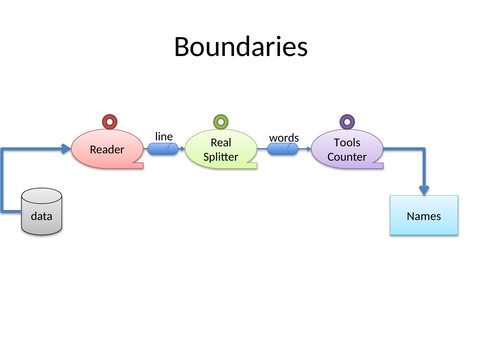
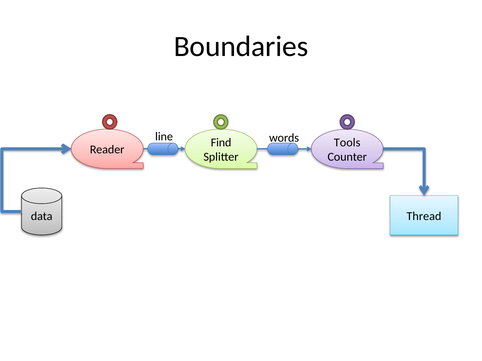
Real: Real -> Find (221, 143)
Names: Names -> Thread (424, 216)
